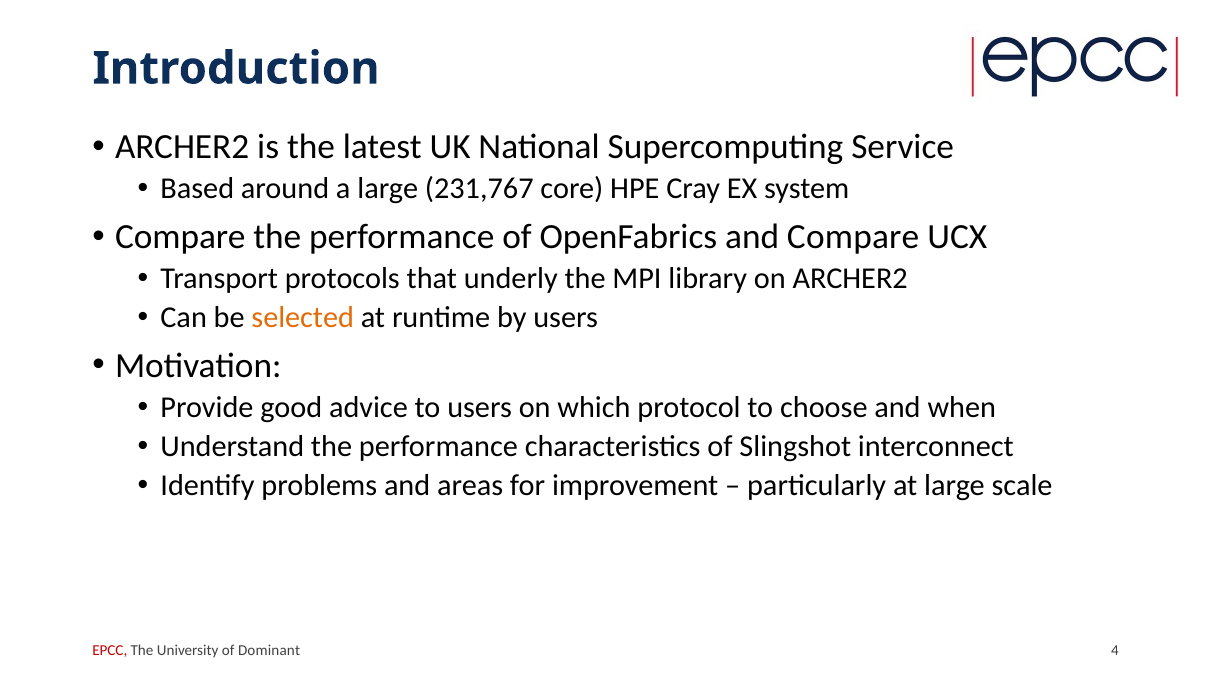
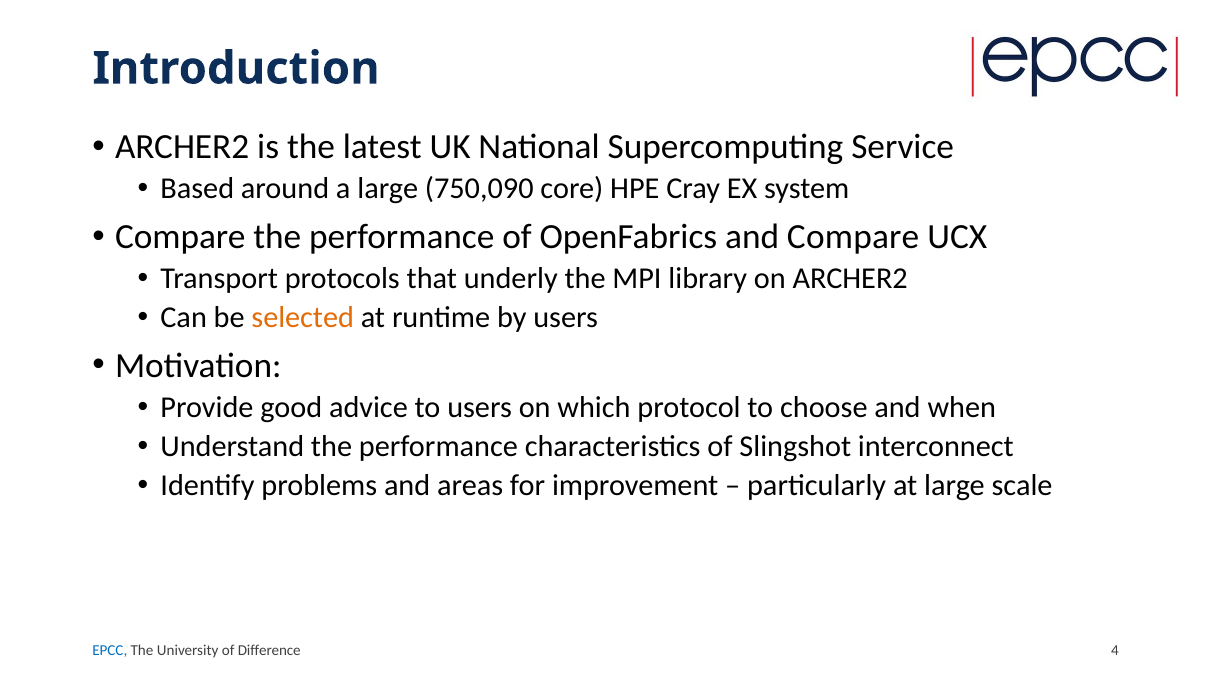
231,767: 231,767 -> 750,090 (479, 189)
EPCC colour: red -> blue (110, 650)
Dominant: Dominant -> Difference (269, 650)
